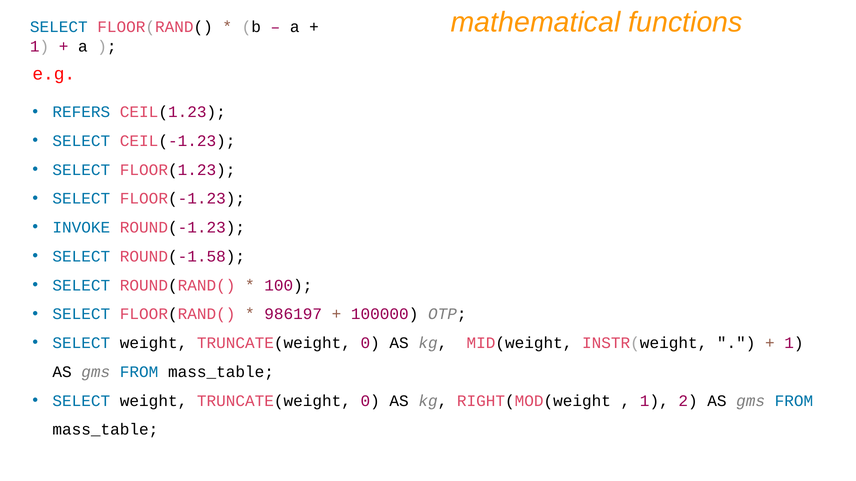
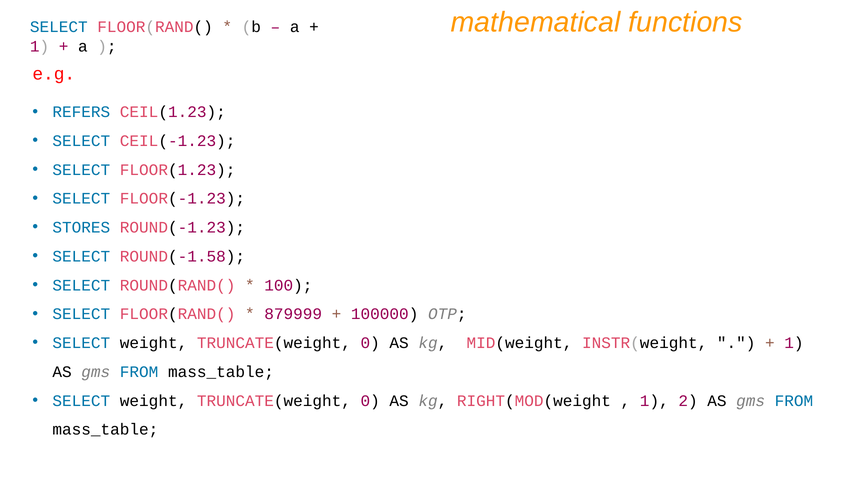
INVOKE: INVOKE -> STORES (81, 228)
986197: 986197 -> 879999 (293, 314)
